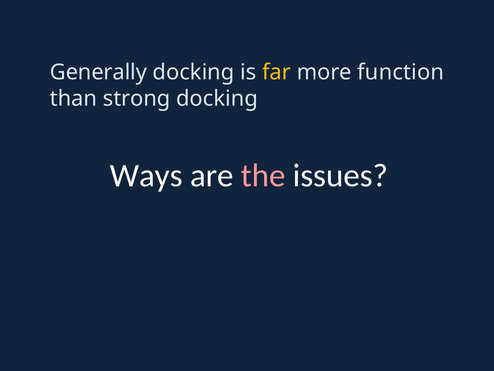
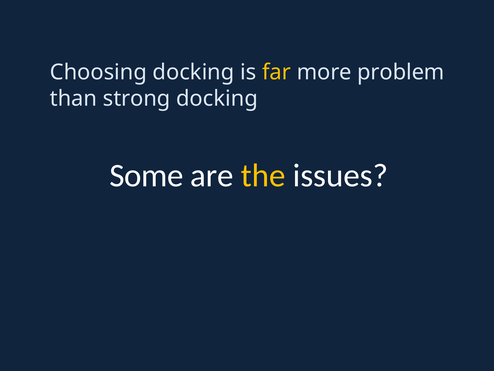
Generally: Generally -> Choosing (98, 72)
function: function -> problem (401, 72)
Ways: Ways -> Some (146, 175)
the colour: pink -> yellow (263, 175)
